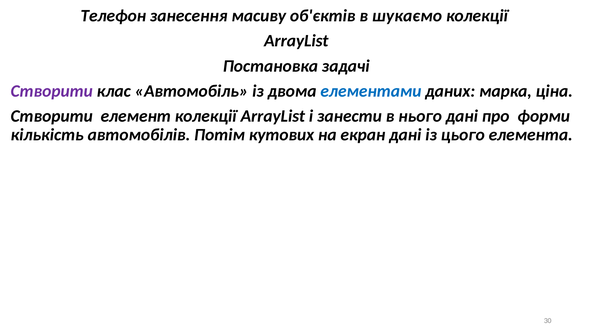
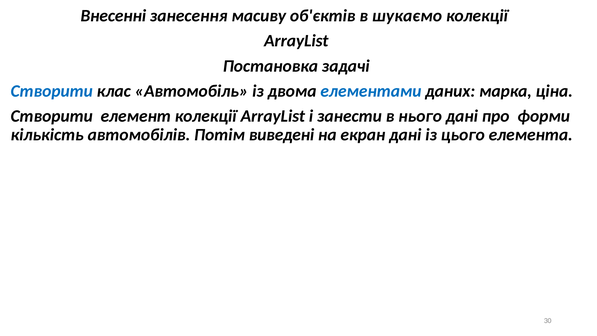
Телефон: Телефон -> Внесенні (113, 16)
Створити colour: purple -> blue (52, 91)
кутових: кутових -> виведені (282, 135)
